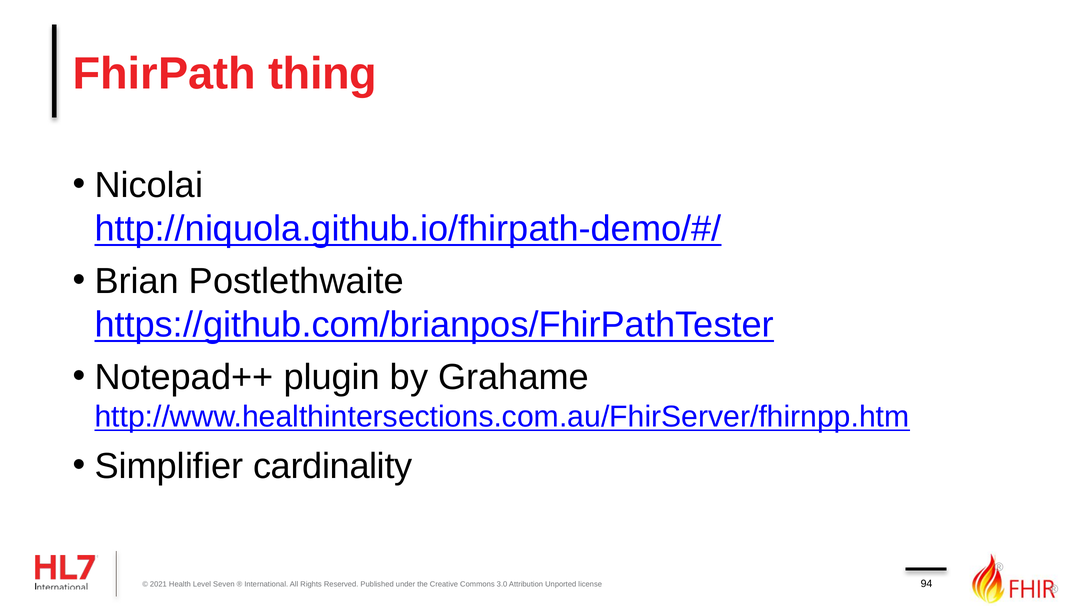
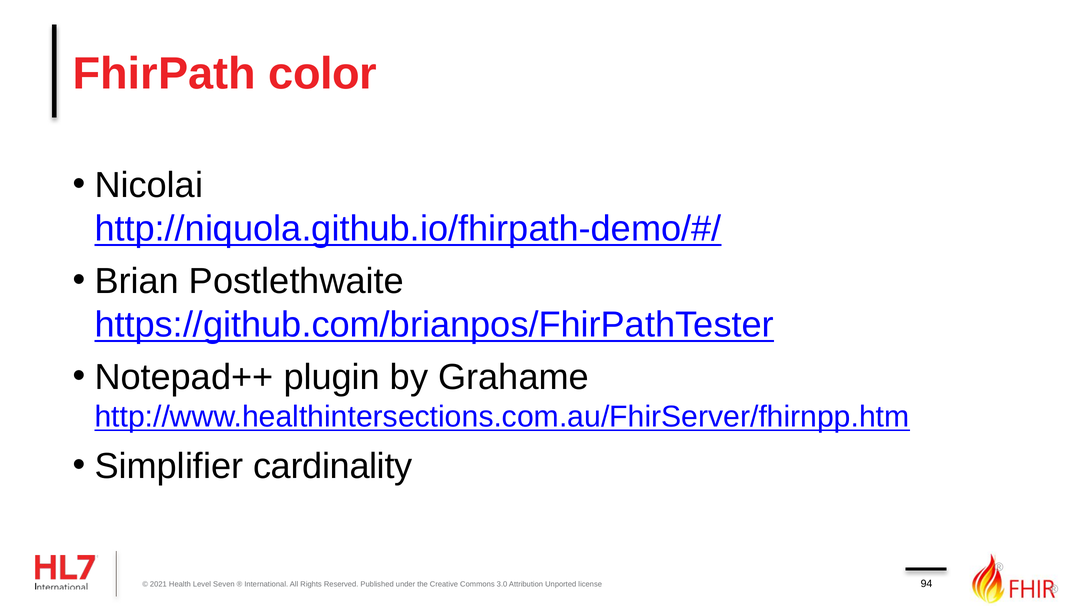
thing: thing -> color (323, 74)
